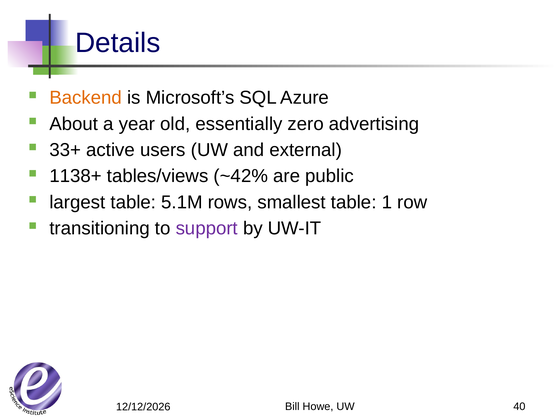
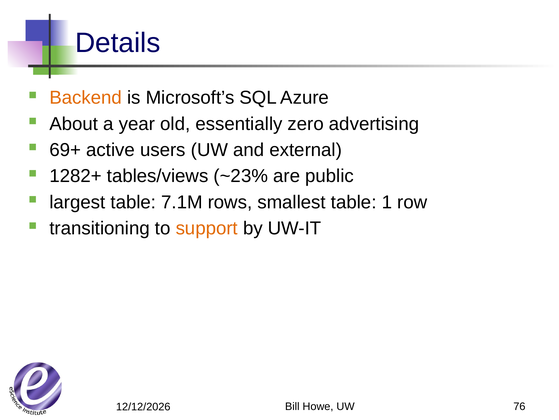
33+: 33+ -> 69+ (65, 150)
1138+: 1138+ -> 1282+ (76, 176)
~42%: ~42% -> ~23% (241, 176)
5.1M: 5.1M -> 7.1M (182, 202)
support colour: purple -> orange (207, 228)
40: 40 -> 76 (519, 406)
